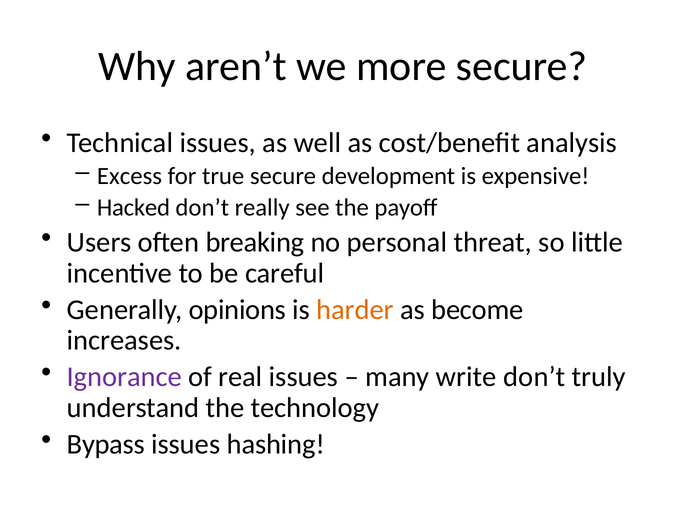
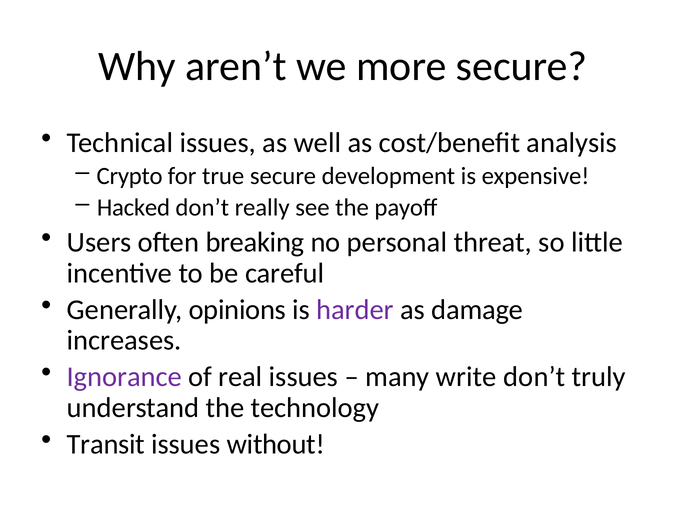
Excess: Excess -> Crypto (130, 176)
harder colour: orange -> purple (355, 309)
become: become -> damage (477, 309)
Bypass: Bypass -> Transit (106, 444)
hashing: hashing -> without (276, 444)
